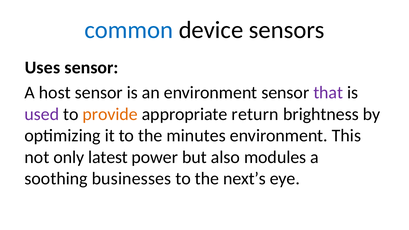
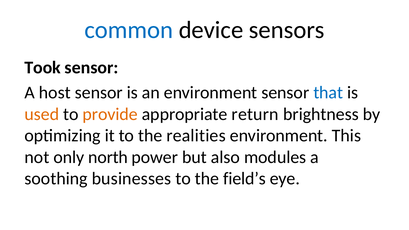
Uses: Uses -> Took (43, 68)
that colour: purple -> blue (328, 93)
used colour: purple -> orange (42, 114)
minutes: minutes -> realities (196, 136)
latest: latest -> north (108, 157)
next’s: next’s -> field’s (245, 179)
